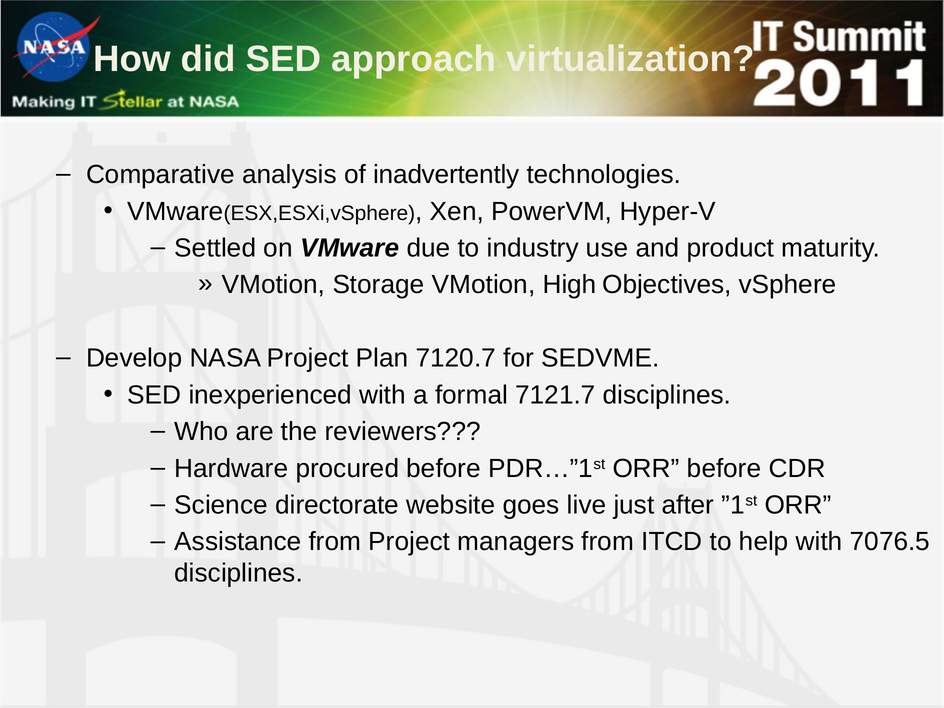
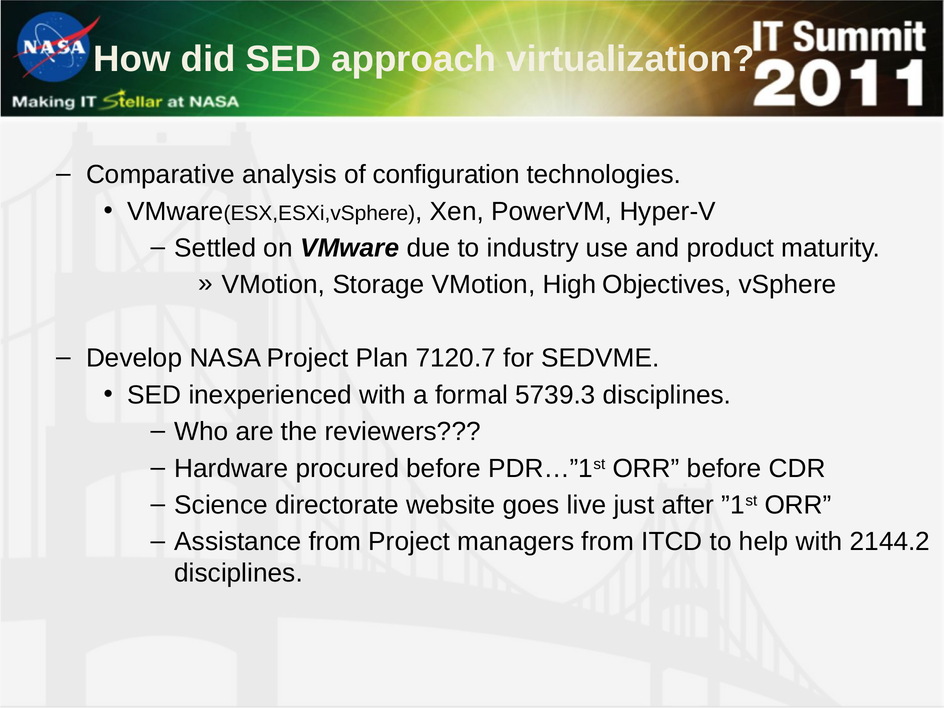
inadvertently: inadvertently -> configuration (446, 175)
7121.7: 7121.7 -> 5739.3 (555, 395)
7076.5: 7076.5 -> 2144.2 (890, 542)
